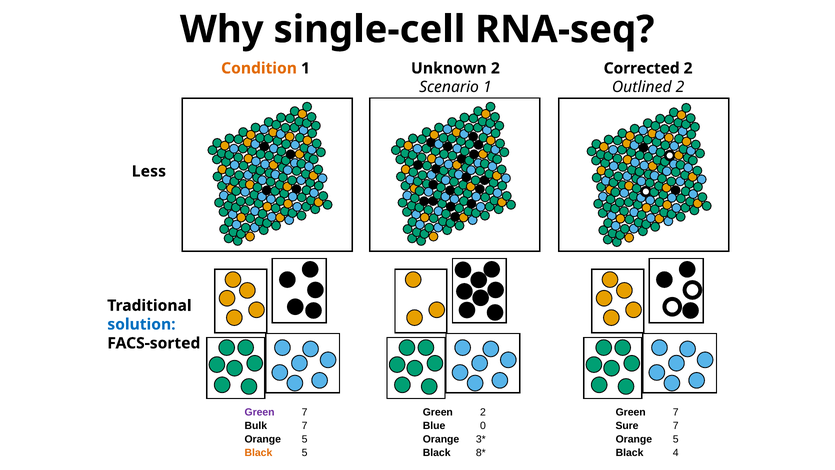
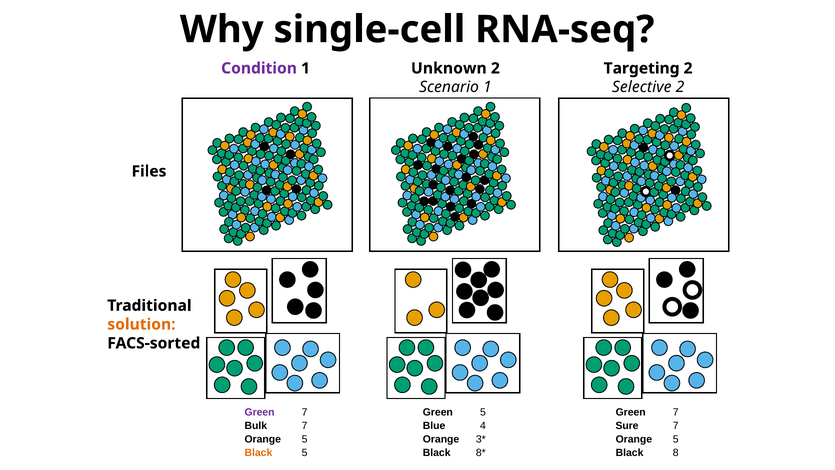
Condition colour: orange -> purple (259, 68)
Corrected: Corrected -> Targeting (642, 68)
Outlined: Outlined -> Selective (642, 87)
Less: Less -> Files (149, 171)
solution colour: blue -> orange (141, 324)
Green 2: 2 -> 5 (483, 412)
0: 0 -> 4 (483, 426)
4: 4 -> 8 (676, 452)
